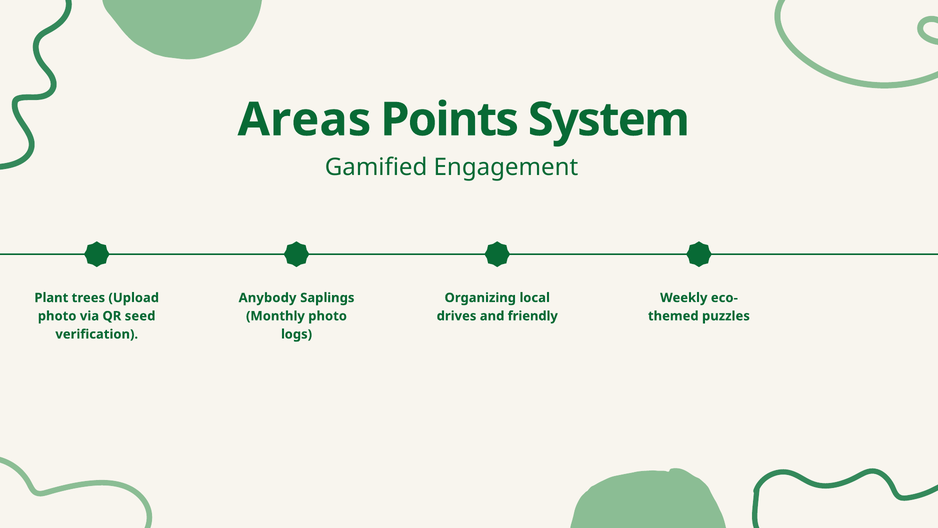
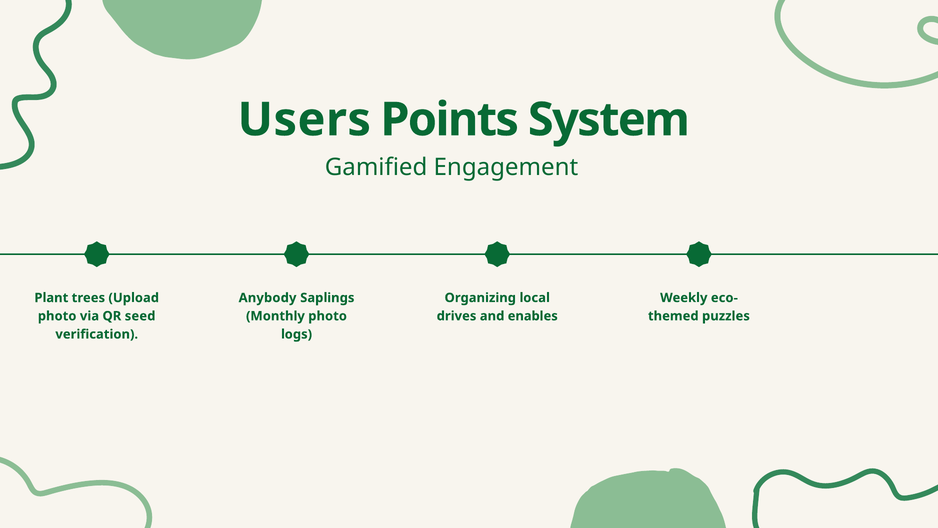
Areas: Areas -> Users (304, 120)
friendly: friendly -> enables (533, 316)
